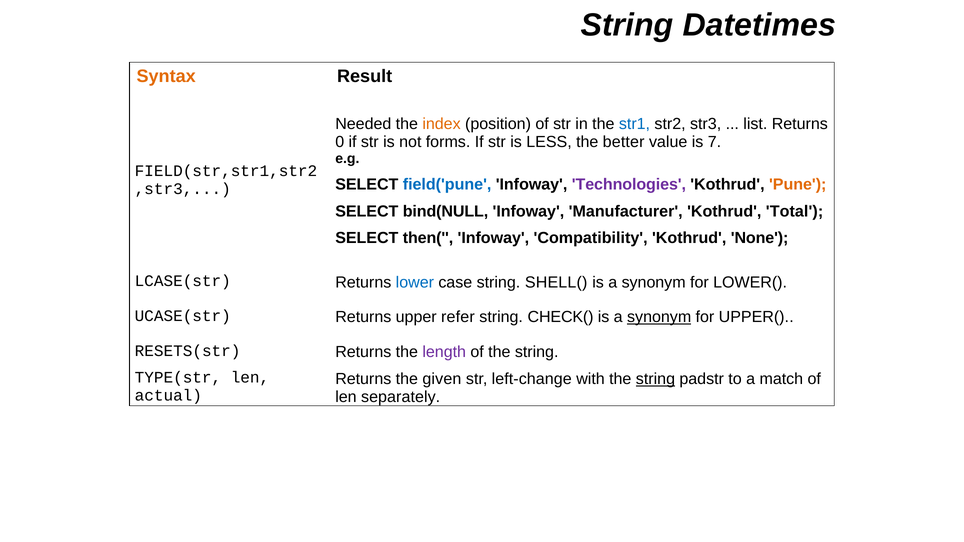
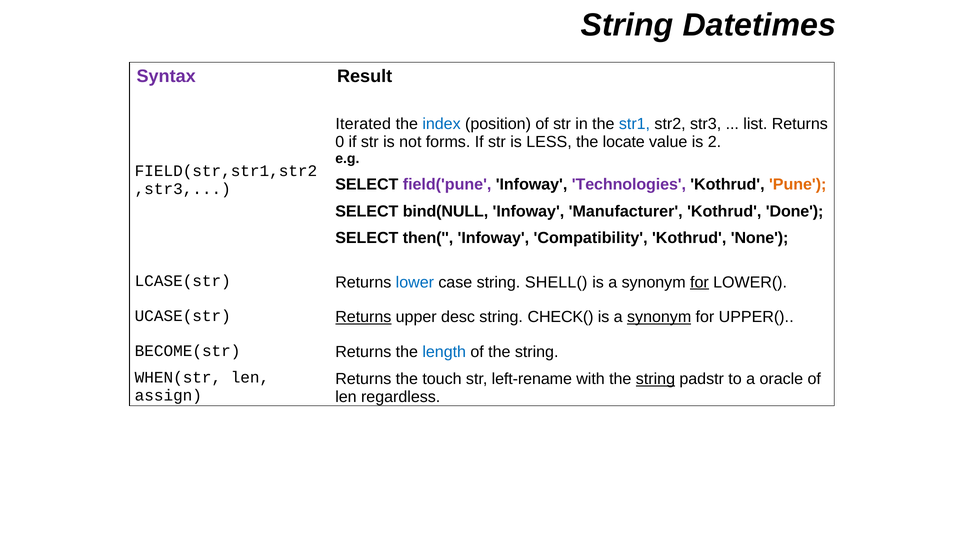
Syntax colour: orange -> purple (166, 76)
Needed: Needed -> Iterated (363, 124)
index colour: orange -> blue (442, 124)
better: better -> locate (624, 142)
7: 7 -> 2 (714, 142)
field('pune colour: blue -> purple (447, 185)
Total: Total -> Done (795, 211)
for underline: none -> present (699, 282)
Returns underline: none -> present (363, 317)
refer: refer -> desc (458, 317)
RESETS(str: RESETS(str -> BECOME(str (188, 351)
length colour: purple -> blue (444, 352)
given: given -> touch (442, 379)
left-change: left-change -> left-rename (532, 379)
match: match -> oracle (781, 379)
TYPE(str: TYPE(str -> WHEN(str (178, 378)
separately: separately -> regardless (401, 397)
actual: actual -> assign (168, 396)
